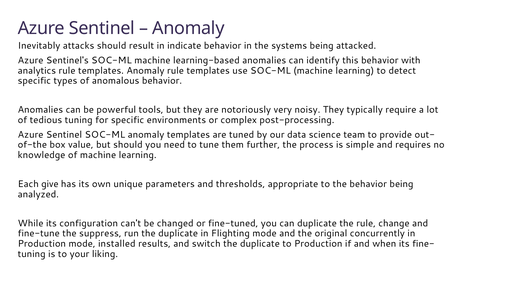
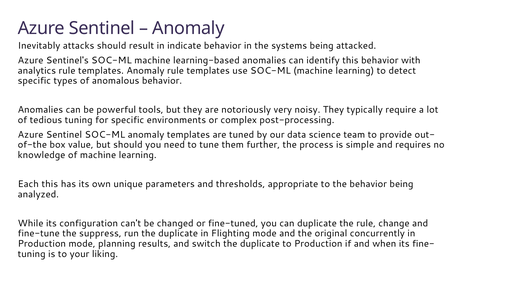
Each give: give -> this (50, 184)
installed: installed -> planning (117, 244)
